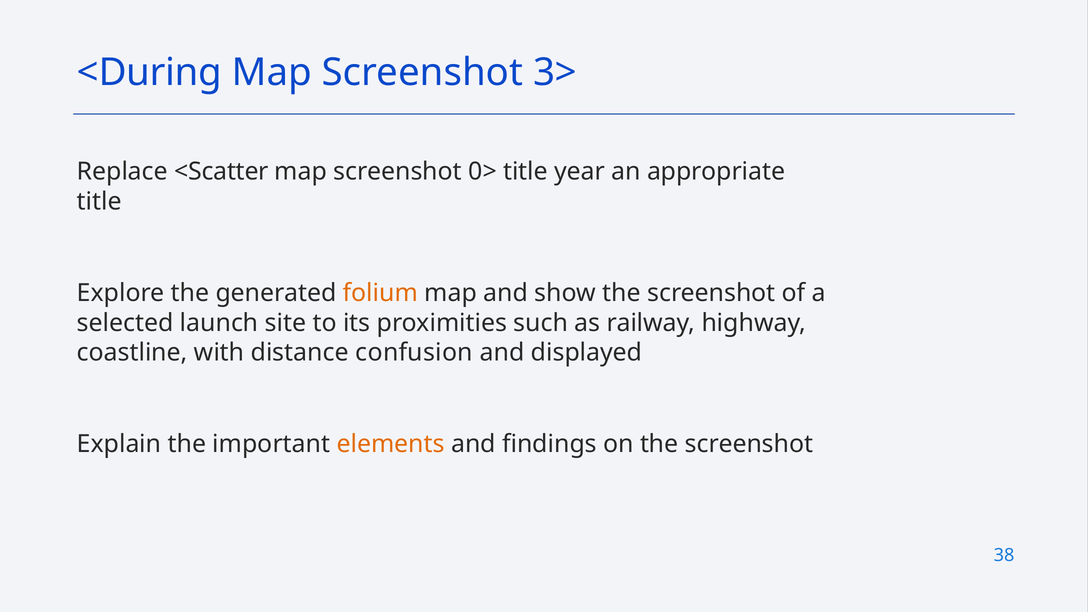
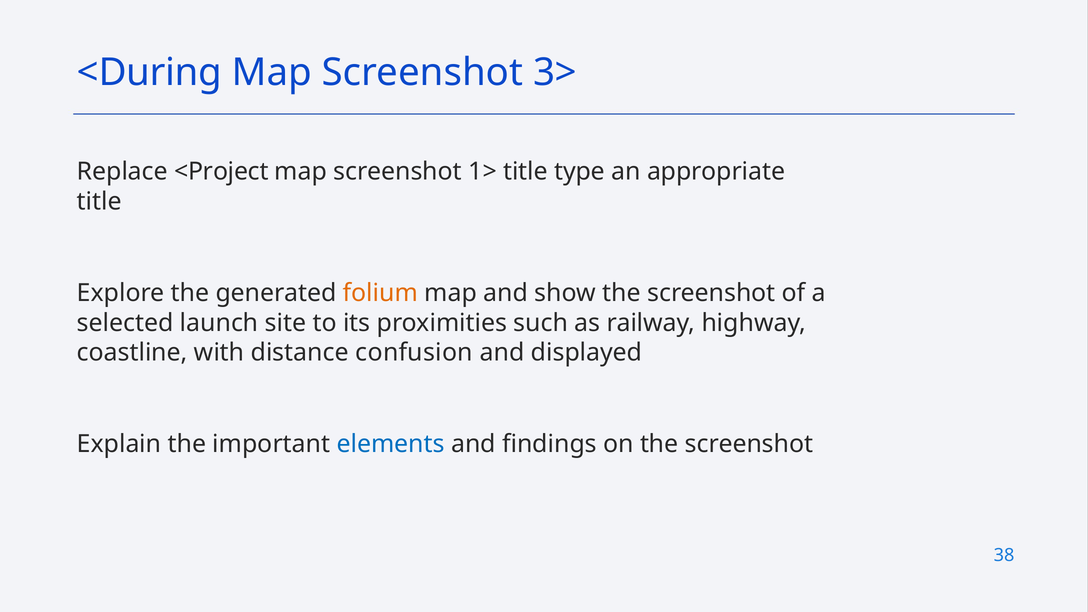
<Scatter: <Scatter -> <Project (221, 172)
0>: 0> -> 1> (483, 172)
year: year -> type (580, 172)
elements colour: orange -> blue (391, 444)
